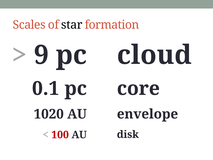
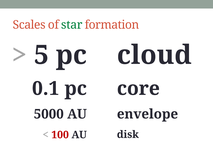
star colour: black -> green (72, 25)
9: 9 -> 5 (41, 55)
1020: 1020 -> 5000 (49, 114)
